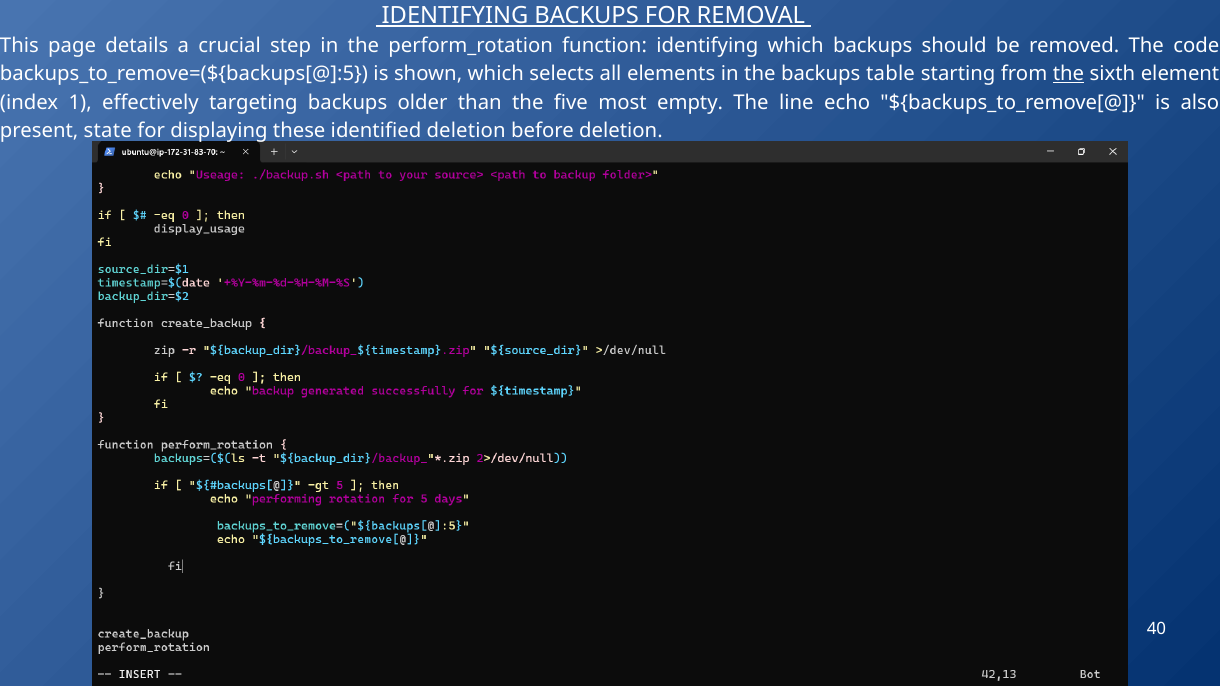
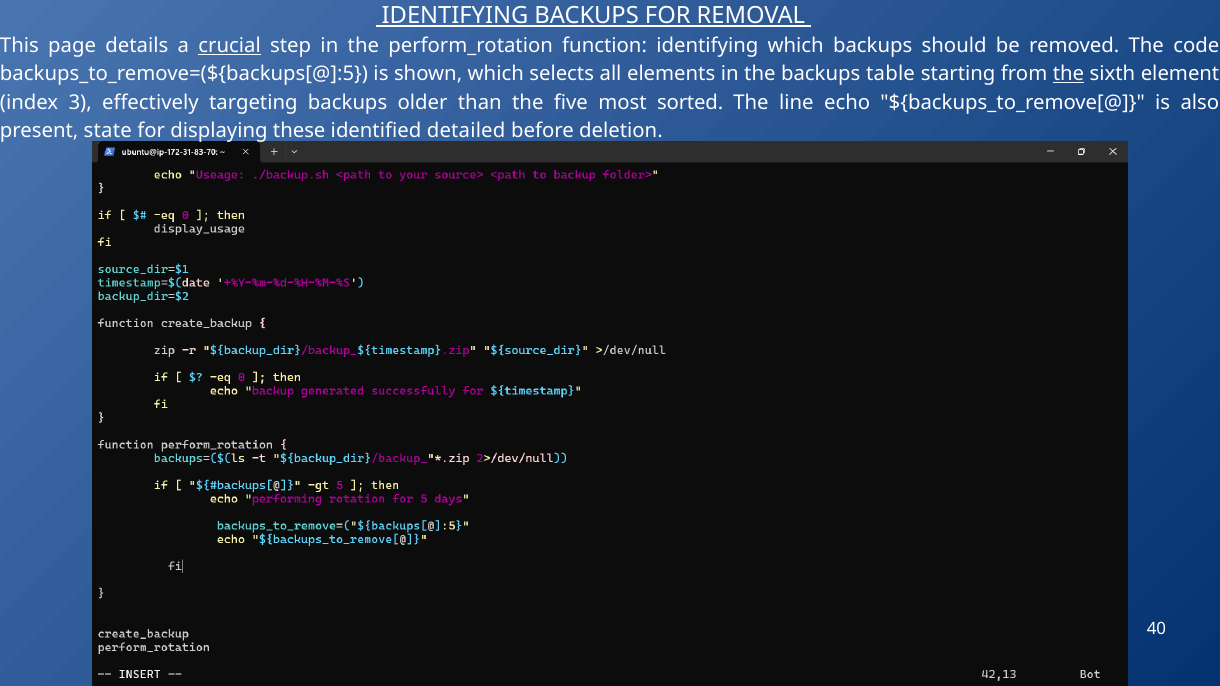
crucial underline: none -> present (230, 45)
1: 1 -> 3 (80, 102)
empty: empty -> sorted (690, 102)
identified deletion: deletion -> detailed (466, 131)
